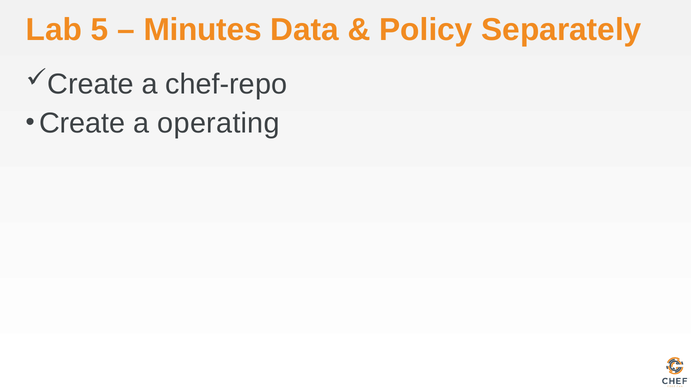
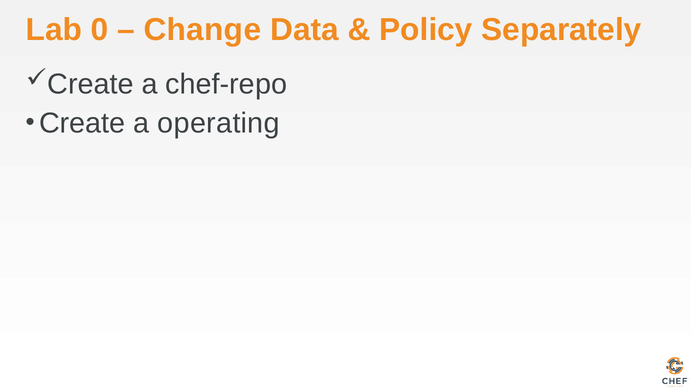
5: 5 -> 0 (100, 30)
Minutes: Minutes -> Change (202, 30)
